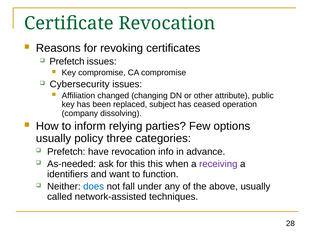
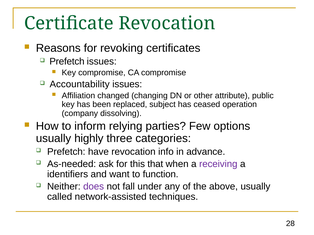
Cybersecurity: Cybersecurity -> Accountability (80, 84)
policy: policy -> highly (89, 139)
this this: this -> that (155, 164)
does colour: blue -> purple (94, 187)
